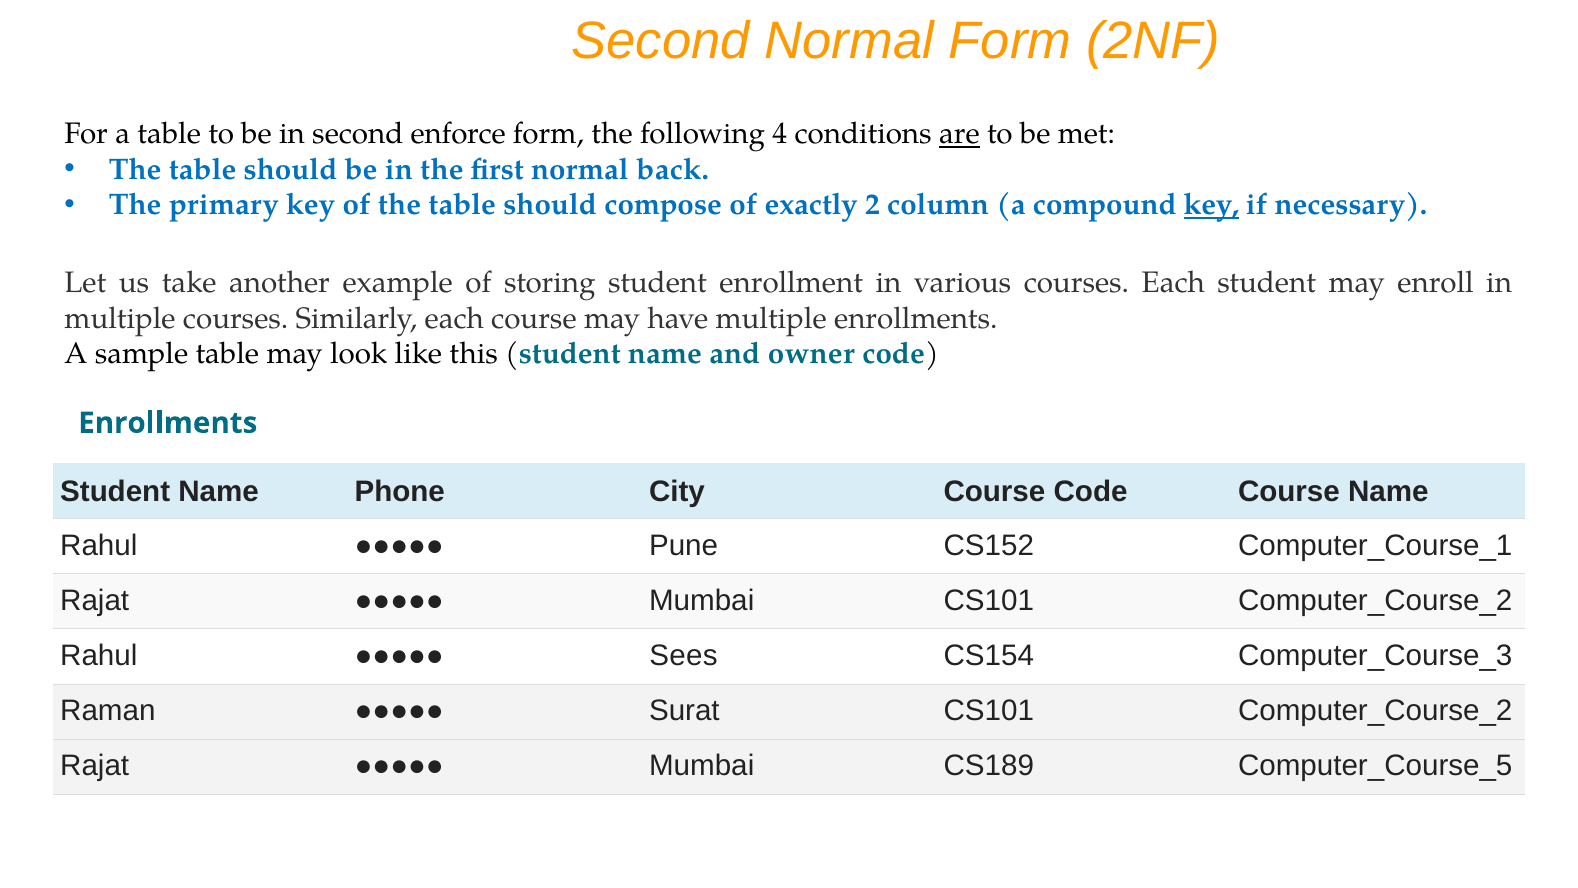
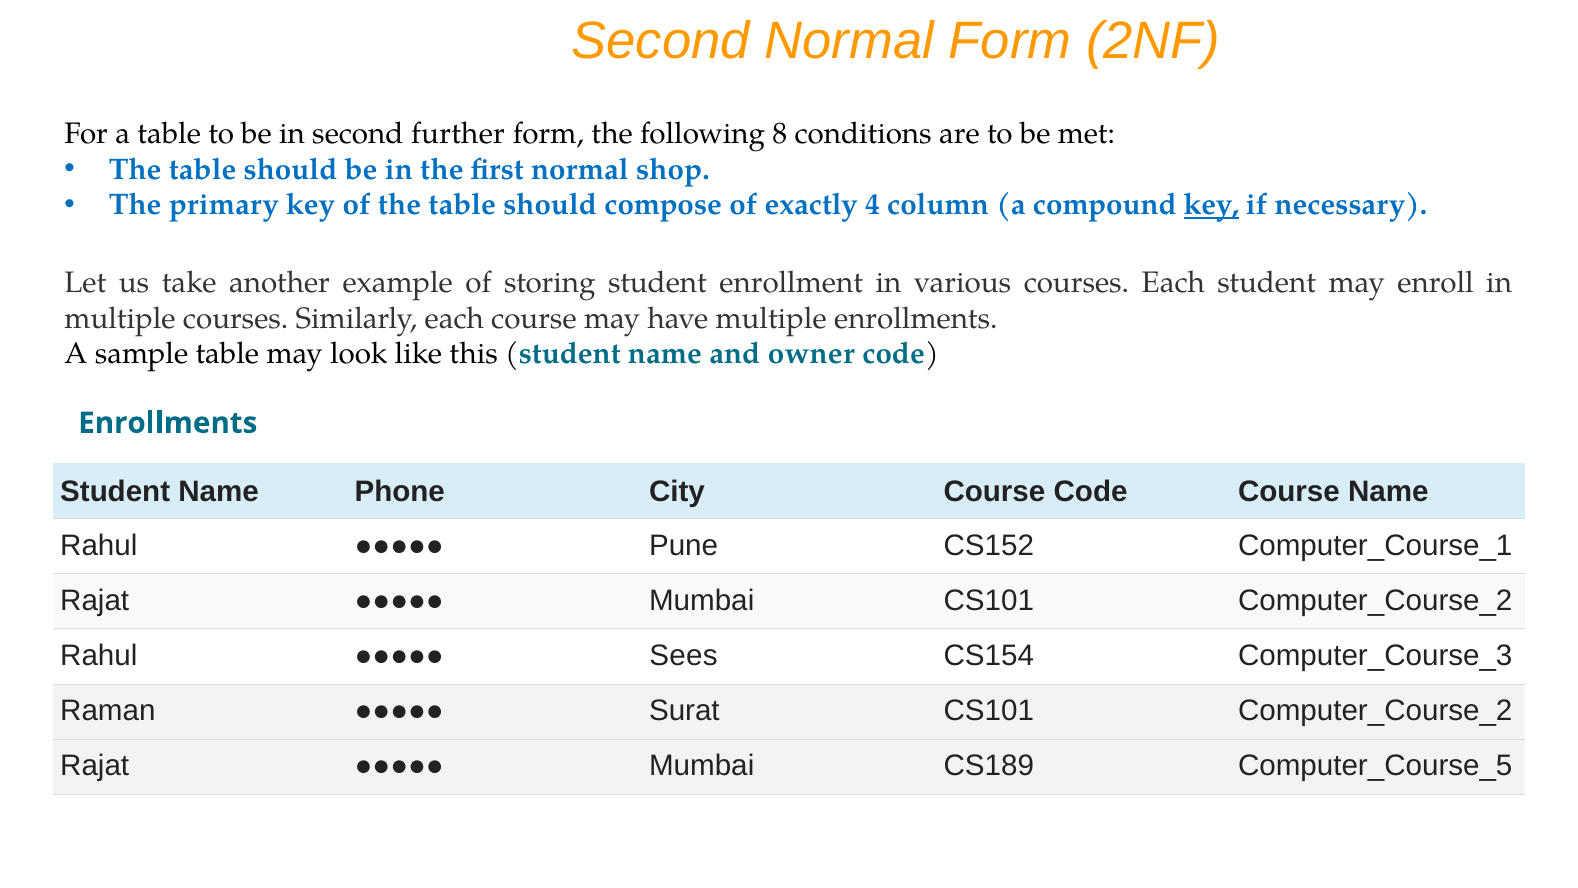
enforce: enforce -> further (458, 134)
4: 4 -> 8 (780, 134)
are underline: present -> none (959, 134)
back: back -> shop (673, 170)
2: 2 -> 4 (872, 205)
